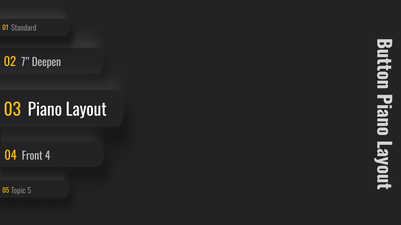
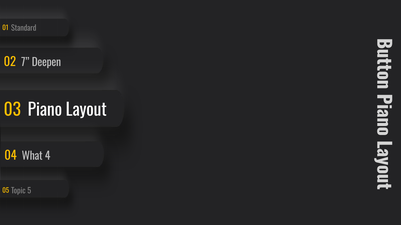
Front: Front -> What (32, 156)
